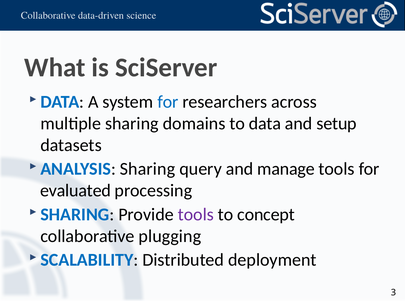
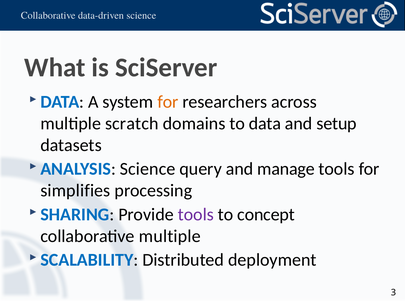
for colour: blue -> orange (168, 102)
multiple sharing: sharing -> scratch (132, 123)
ANALYSIS Sharing: Sharing -> Science (148, 169)
evaluated: evaluated -> simplifies (75, 190)
collaborative plugging: plugging -> multiple (170, 236)
